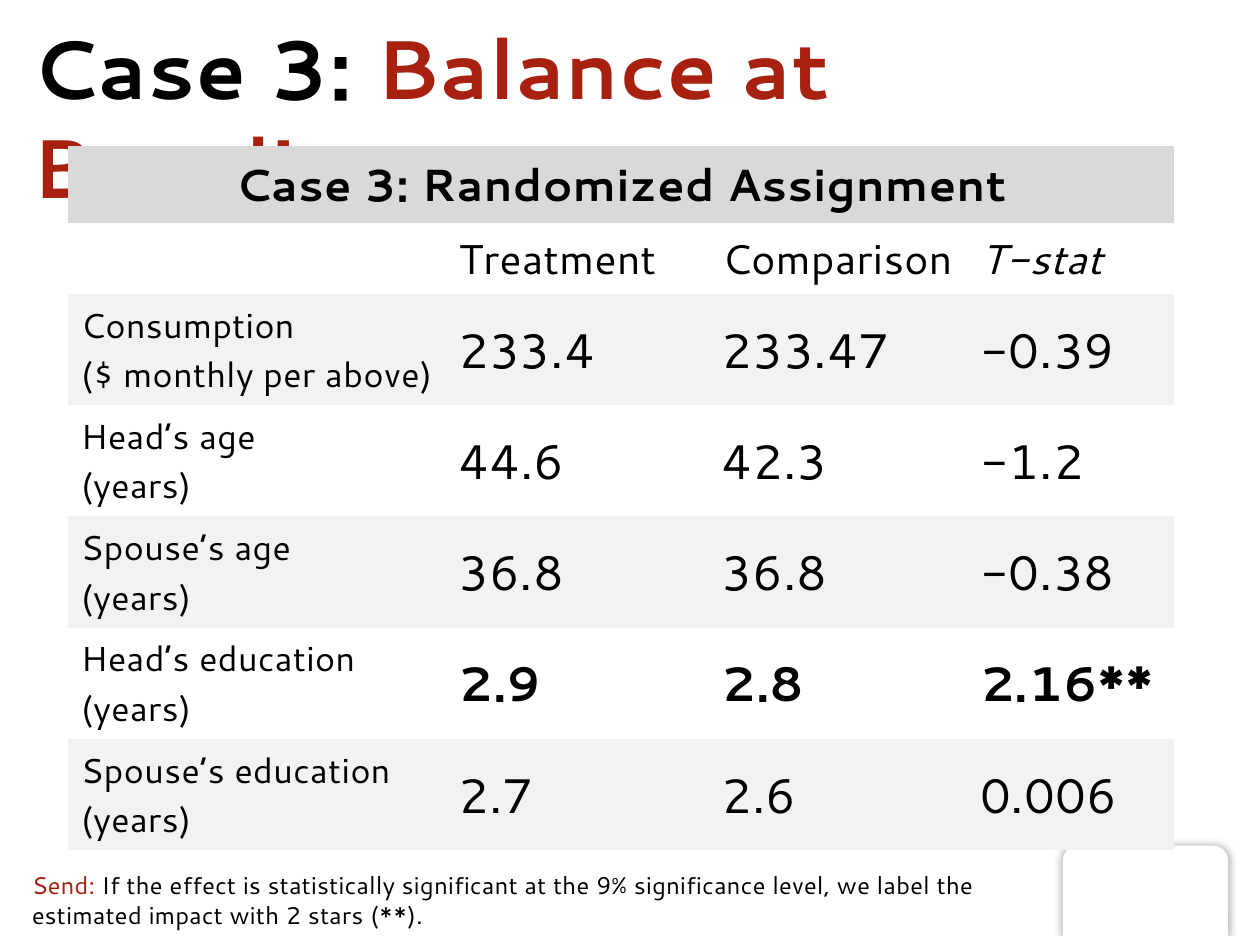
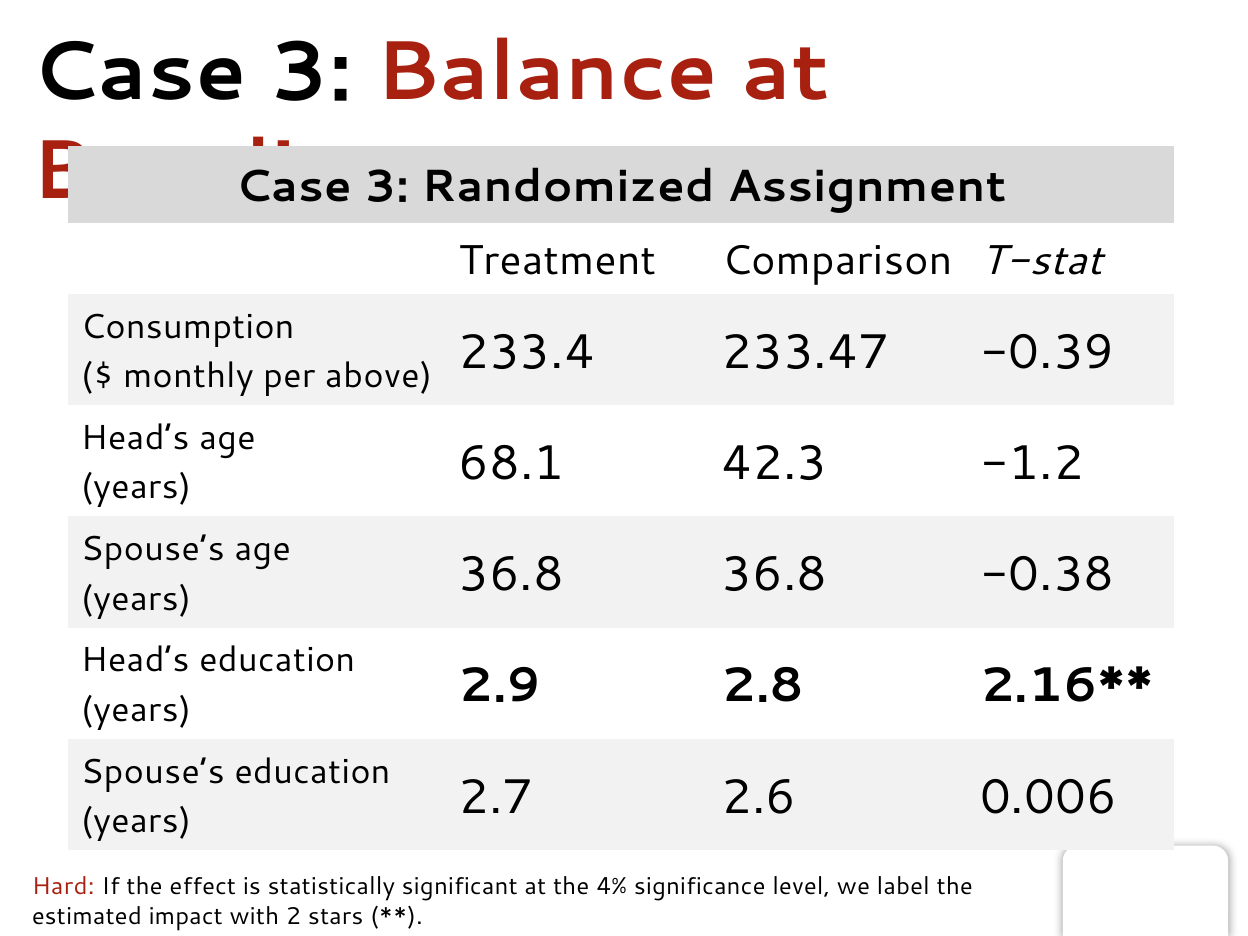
44.6: 44.6 -> 68.1 (511, 464)
Send: Send -> Hard (63, 887)
9%: 9% -> 4% (612, 887)
